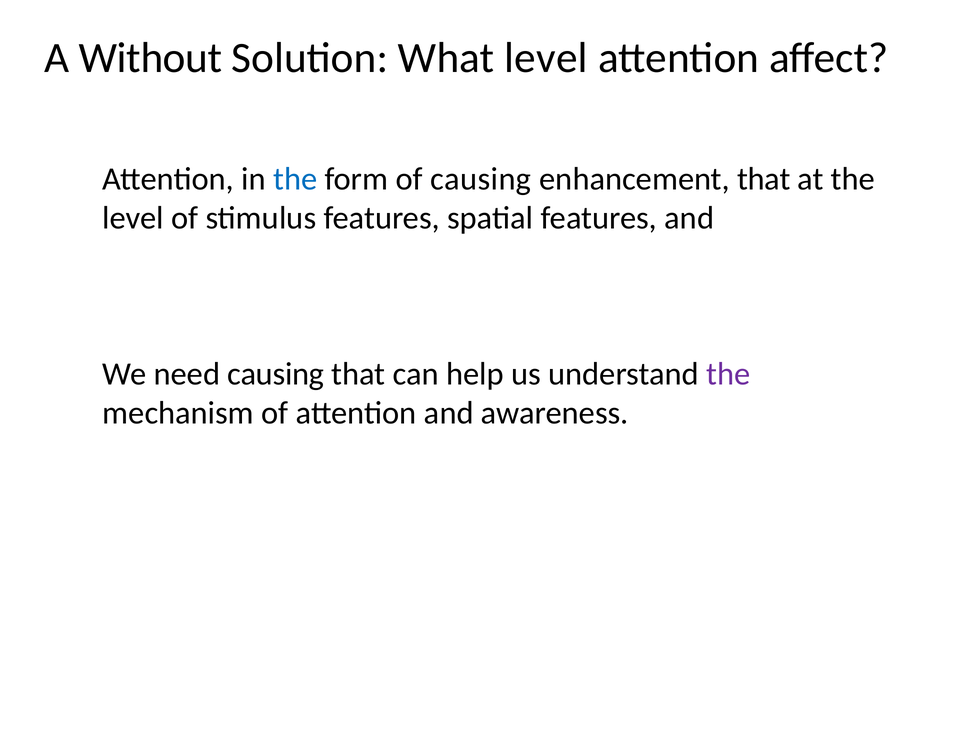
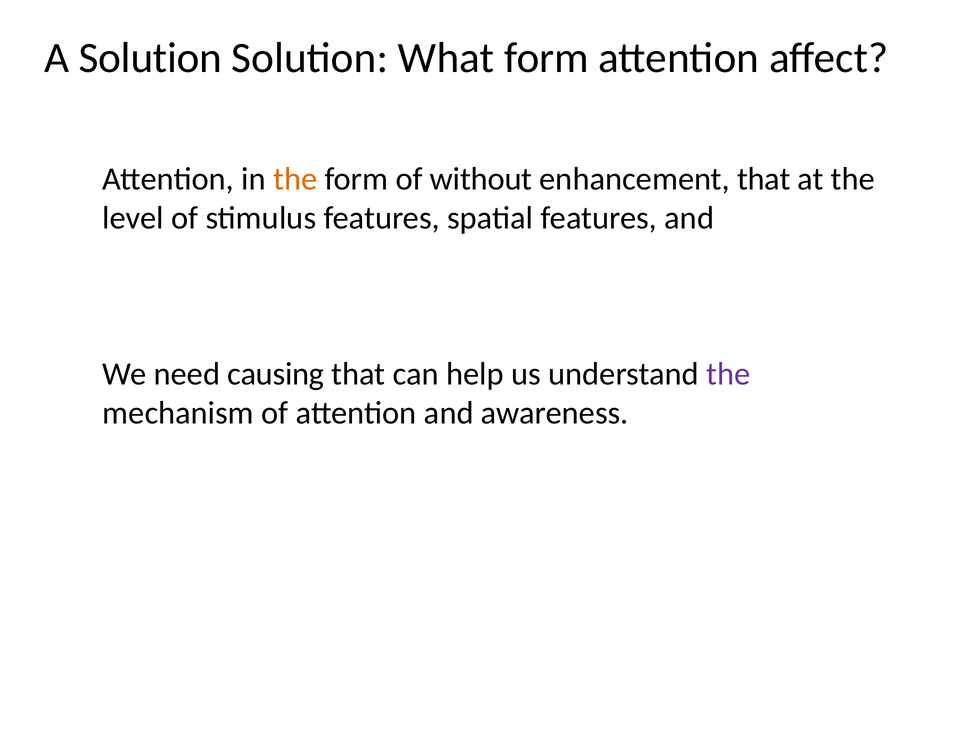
A Without: Without -> Solution (150, 58)
What level: level -> form (546, 58)
the colour: blue -> orange (295, 179)
of causing: causing -> without (481, 179)
